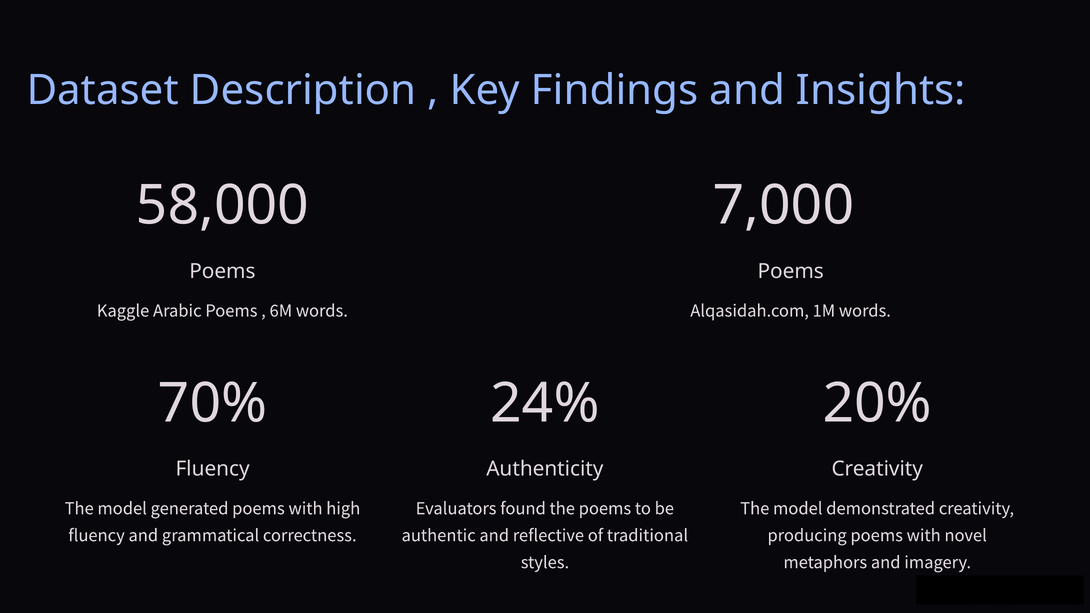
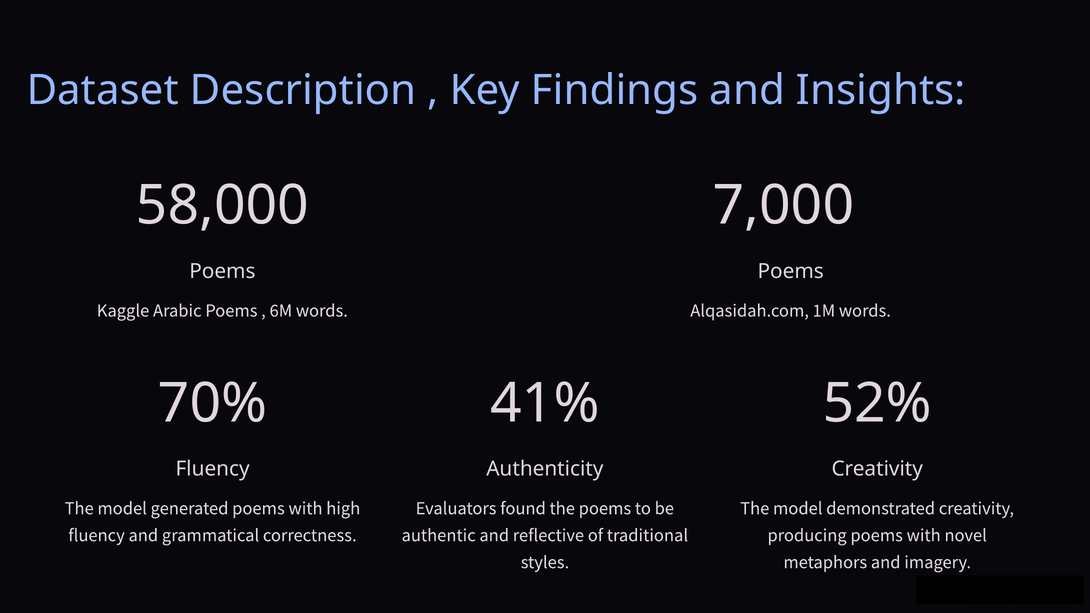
24%: 24% -> 41% (545, 403)
20%: 20% -> 52% (877, 403)
